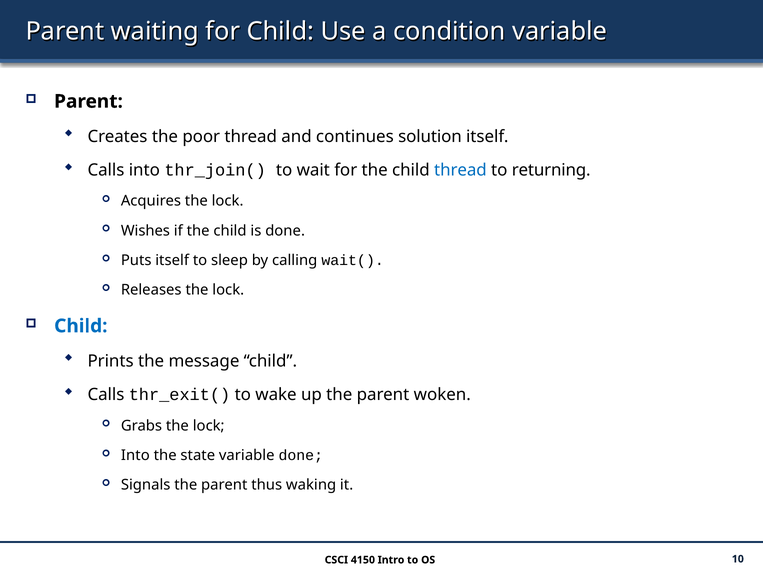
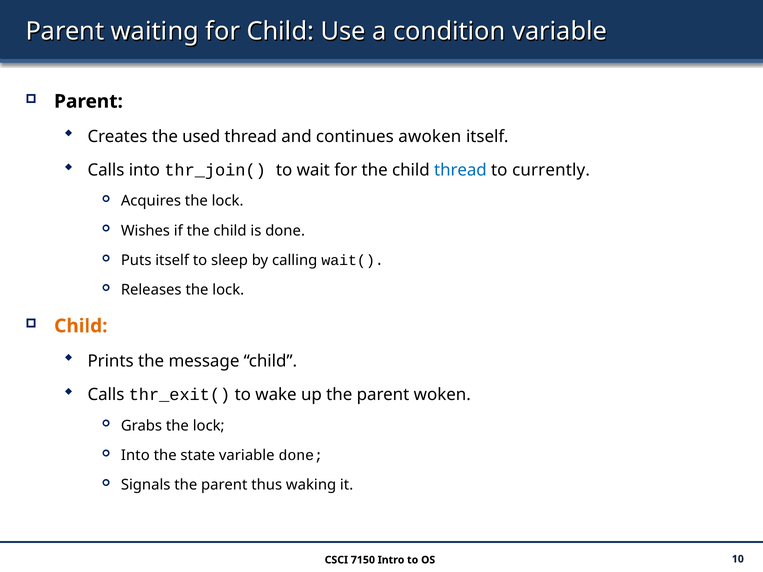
poor: poor -> used (201, 136)
solution: solution -> awoken (430, 136)
returning: returning -> currently (551, 170)
Child colour: blue -> orange (81, 326)
4150: 4150 -> 7150 (363, 560)
